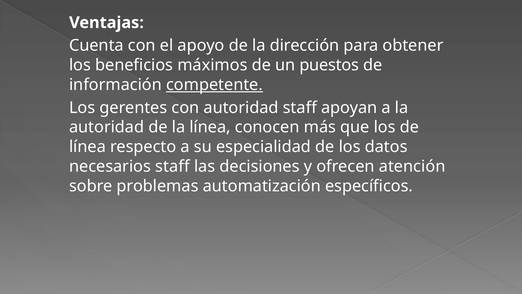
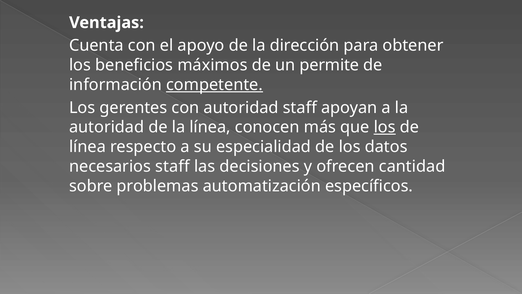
puestos: puestos -> permite (329, 65)
los underline: none -> present (385, 127)
atención: atención -> cantidad (412, 166)
